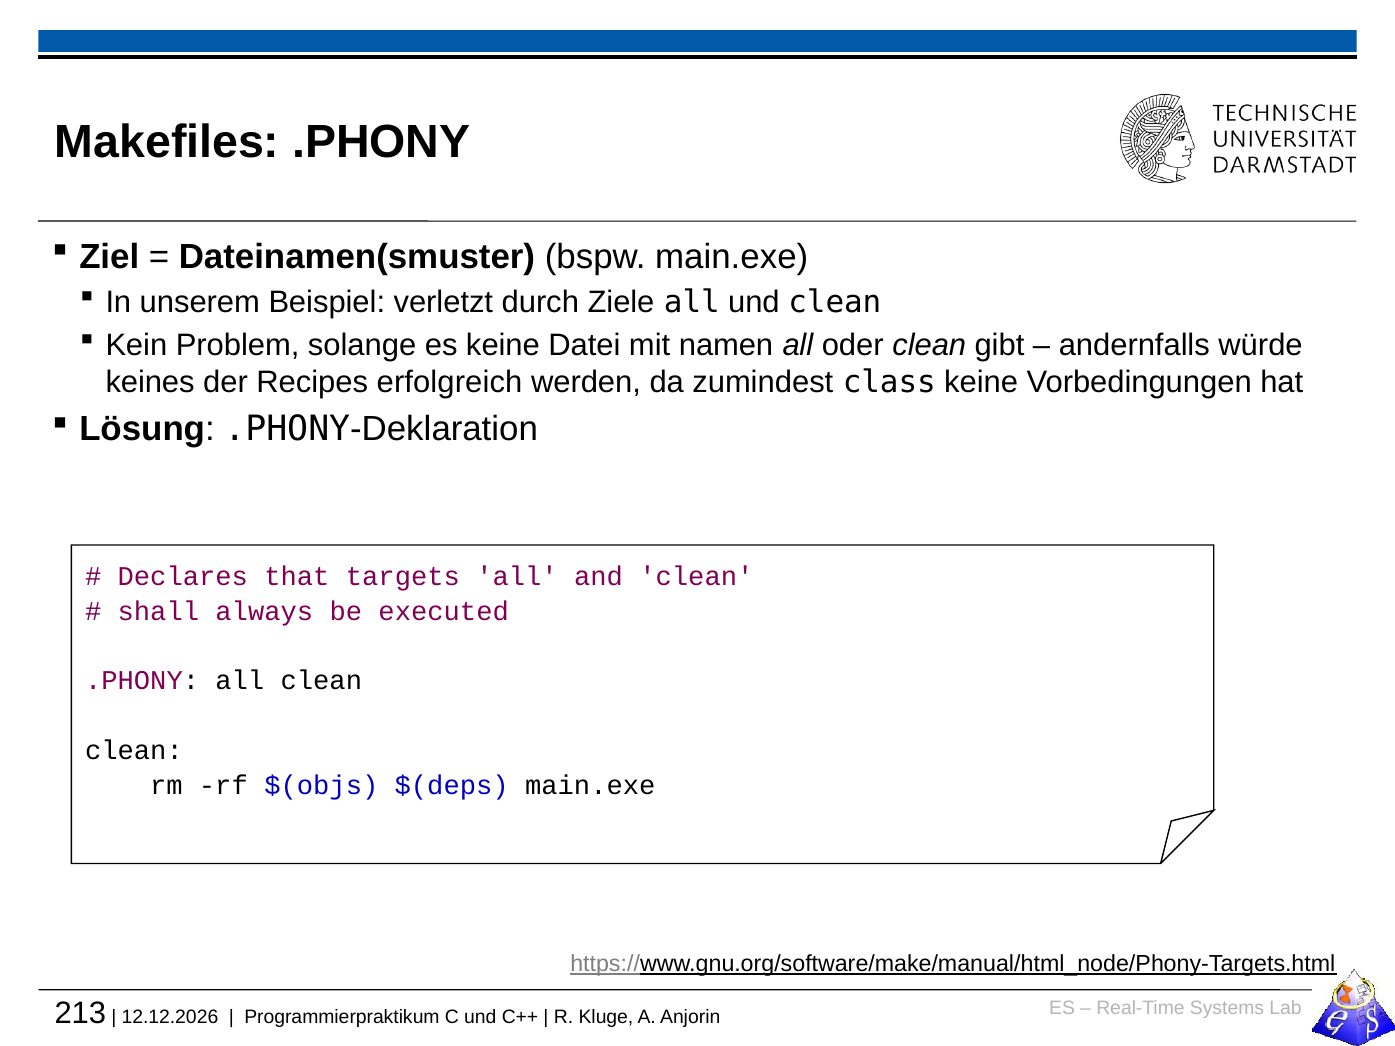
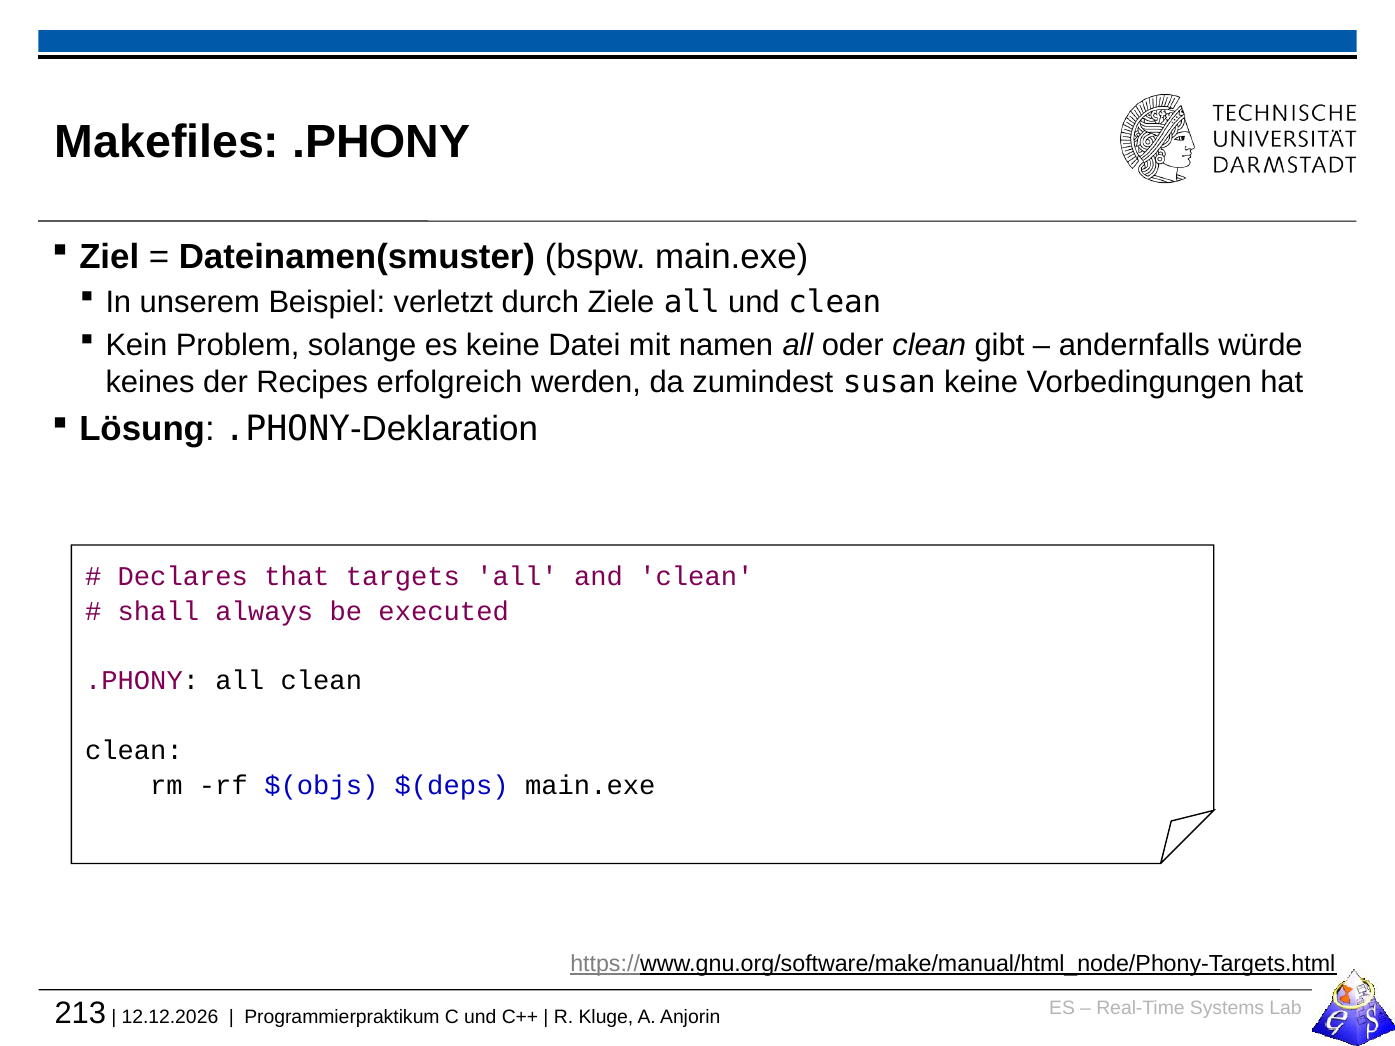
class: class -> susan (889, 383)
